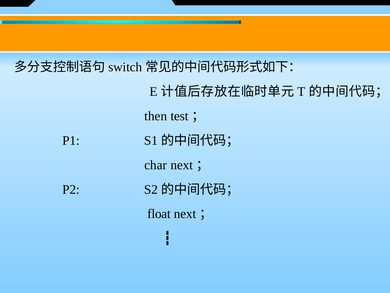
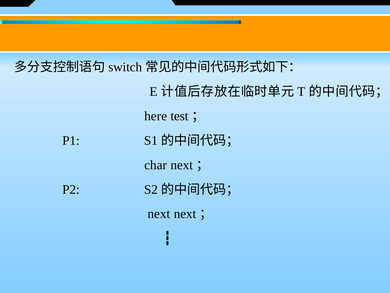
then: then -> here (156, 116)
float: float -> next (159, 214)
